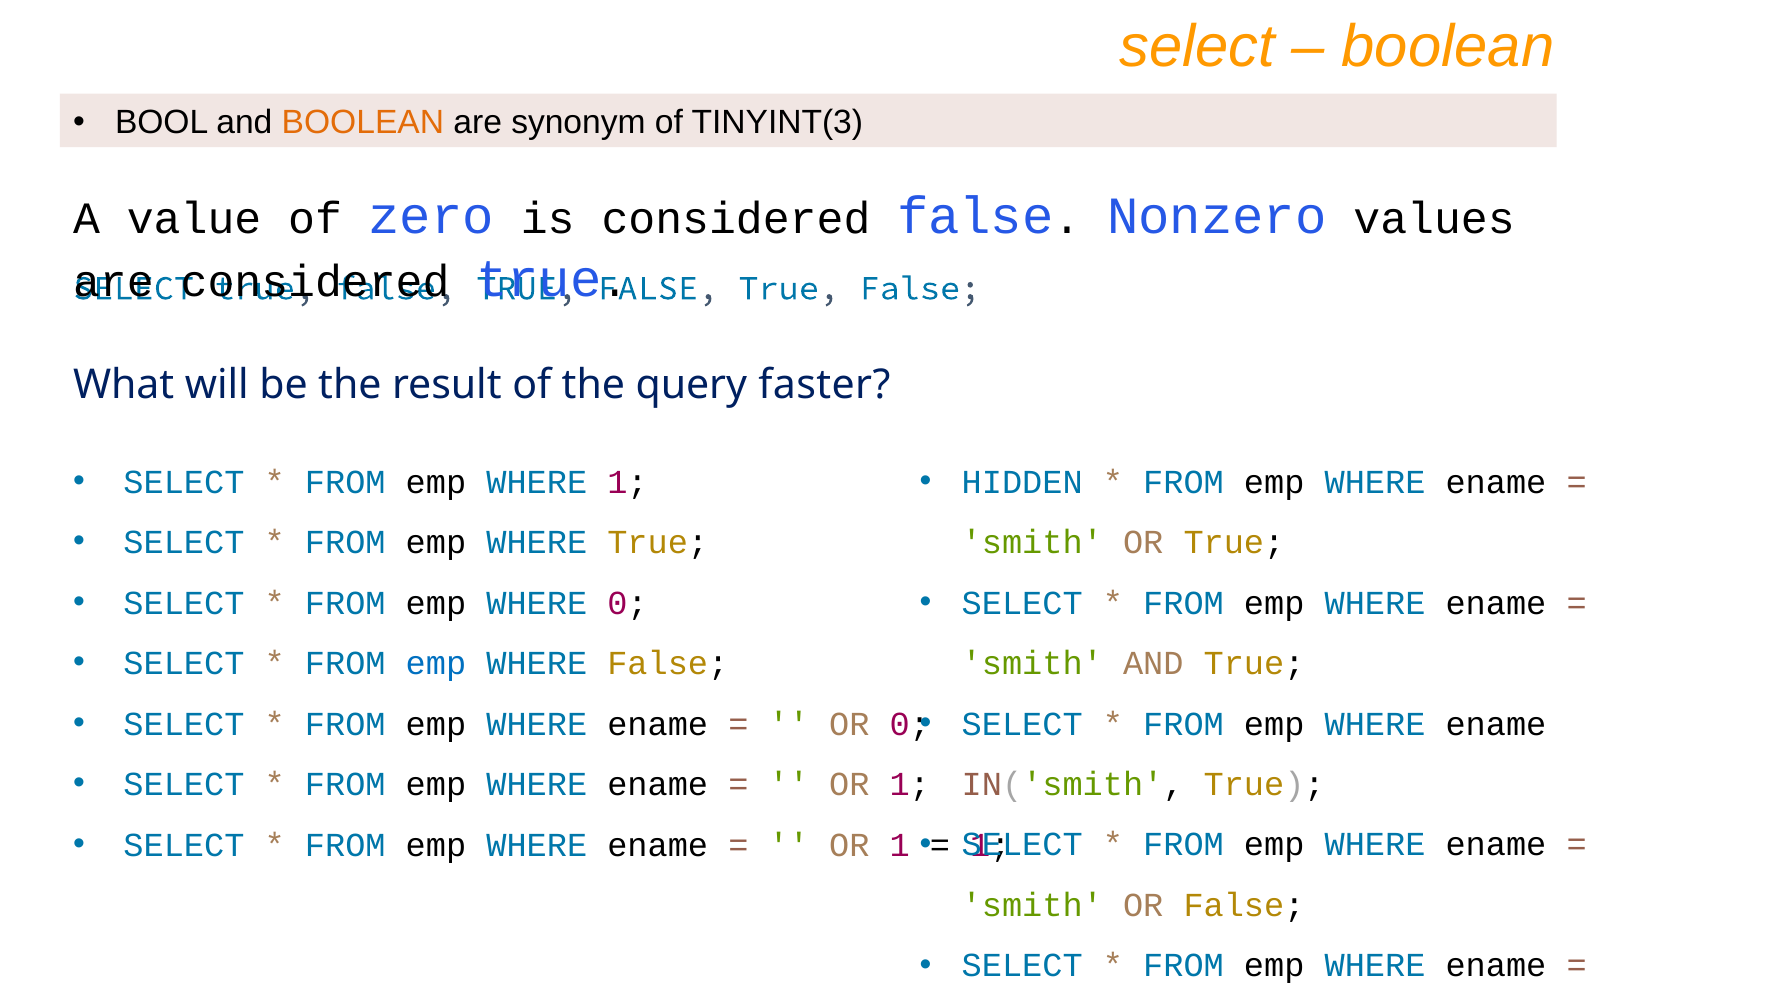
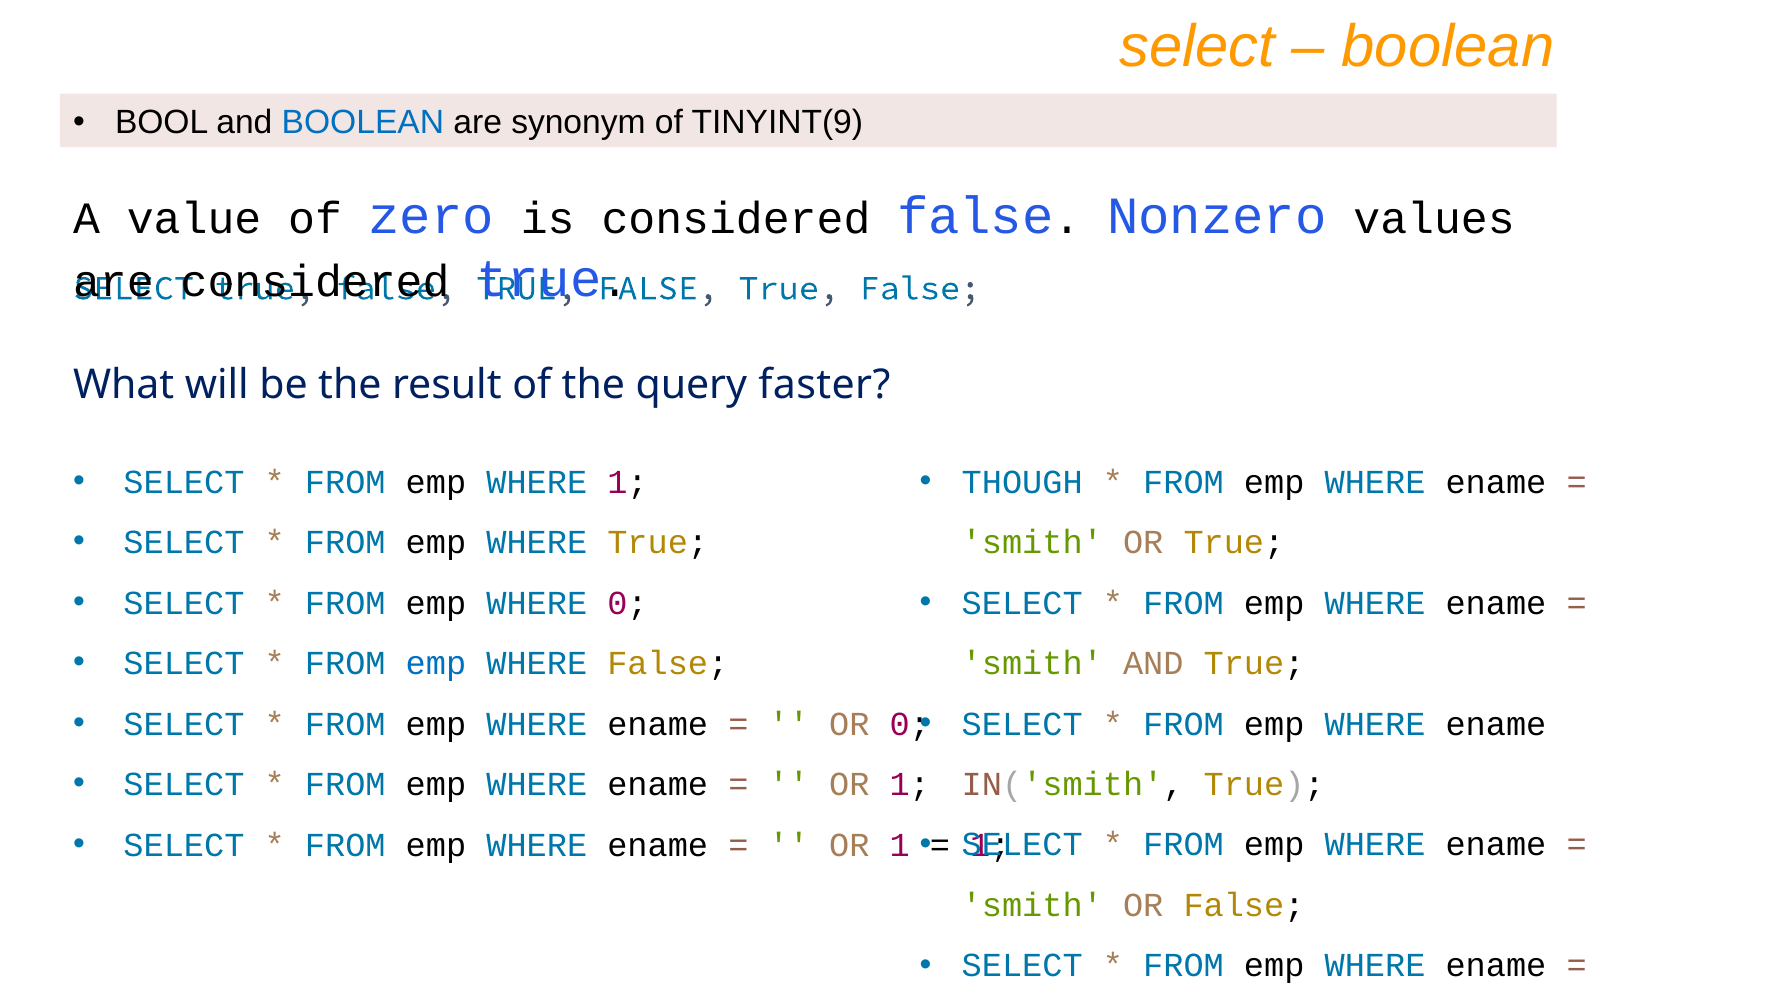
BOOLEAN colour: orange -> blue (363, 123)
TINYINT(3: TINYINT(3 -> TINYINT(9 (777, 123)
HIDDEN: HIDDEN -> THOUGH (1022, 482)
